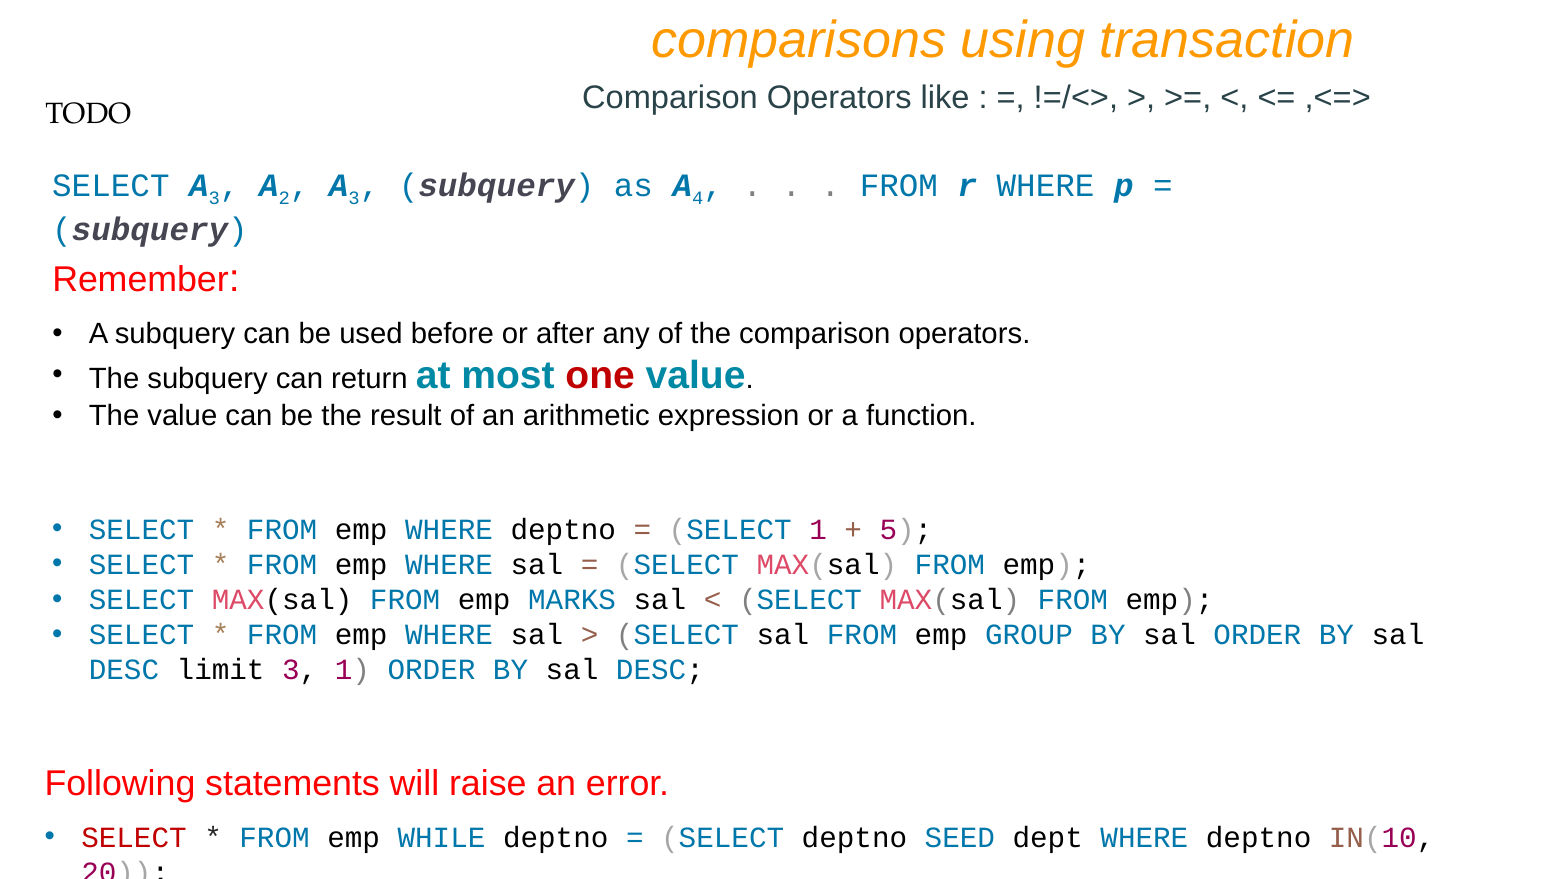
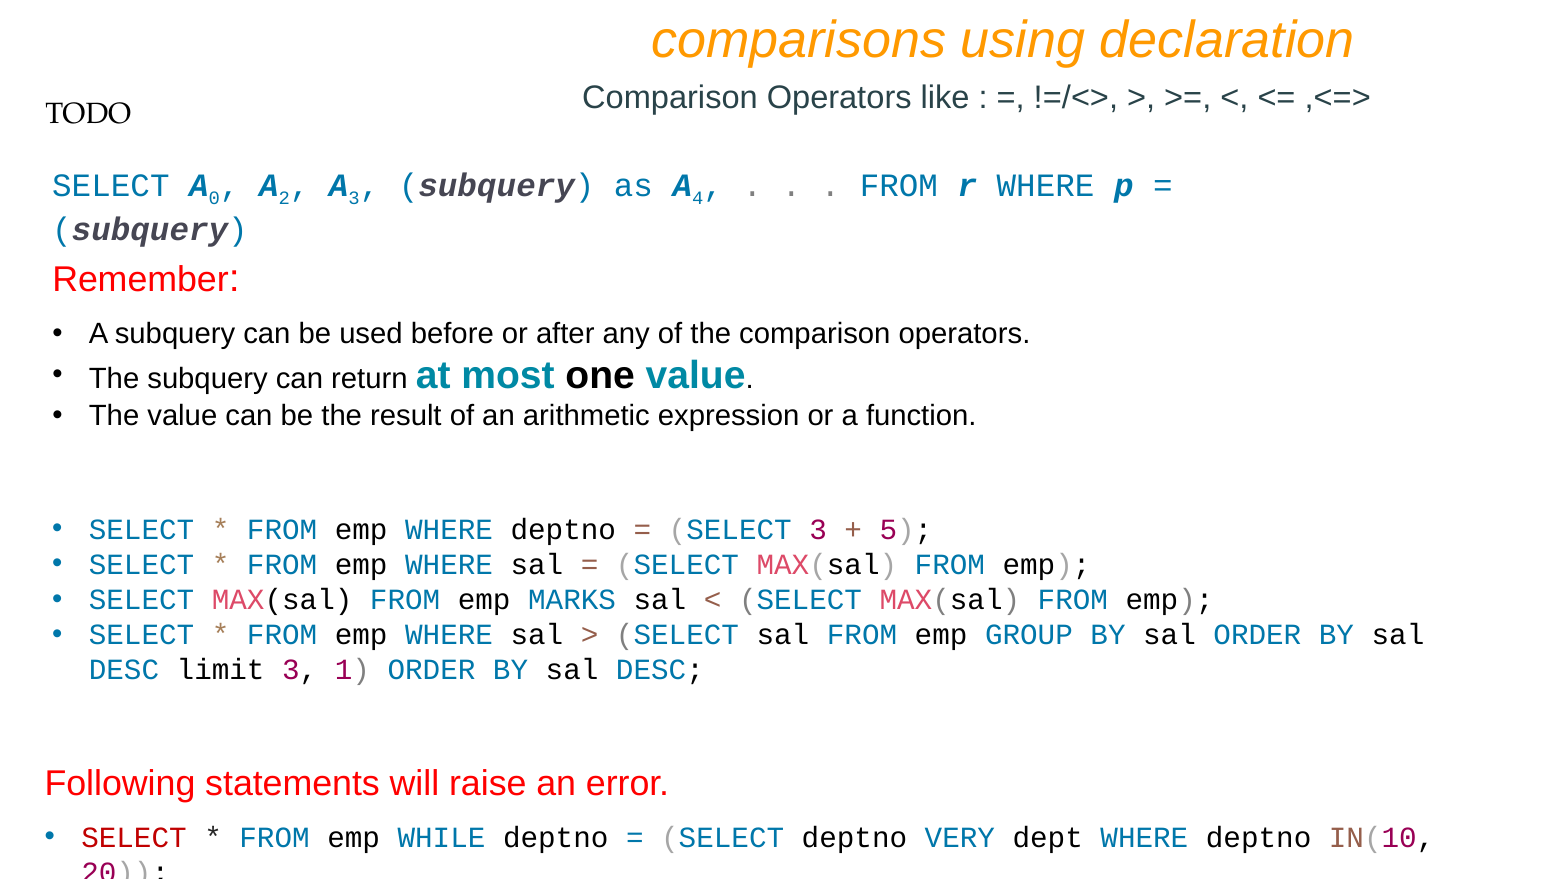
transaction: transaction -> declaration (1227, 41)
SELECT A 3: 3 -> 0 (214, 198)
one colour: red -> black (600, 376)
SELECT 1: 1 -> 3 (818, 529)
SEED: SEED -> VERY (960, 837)
